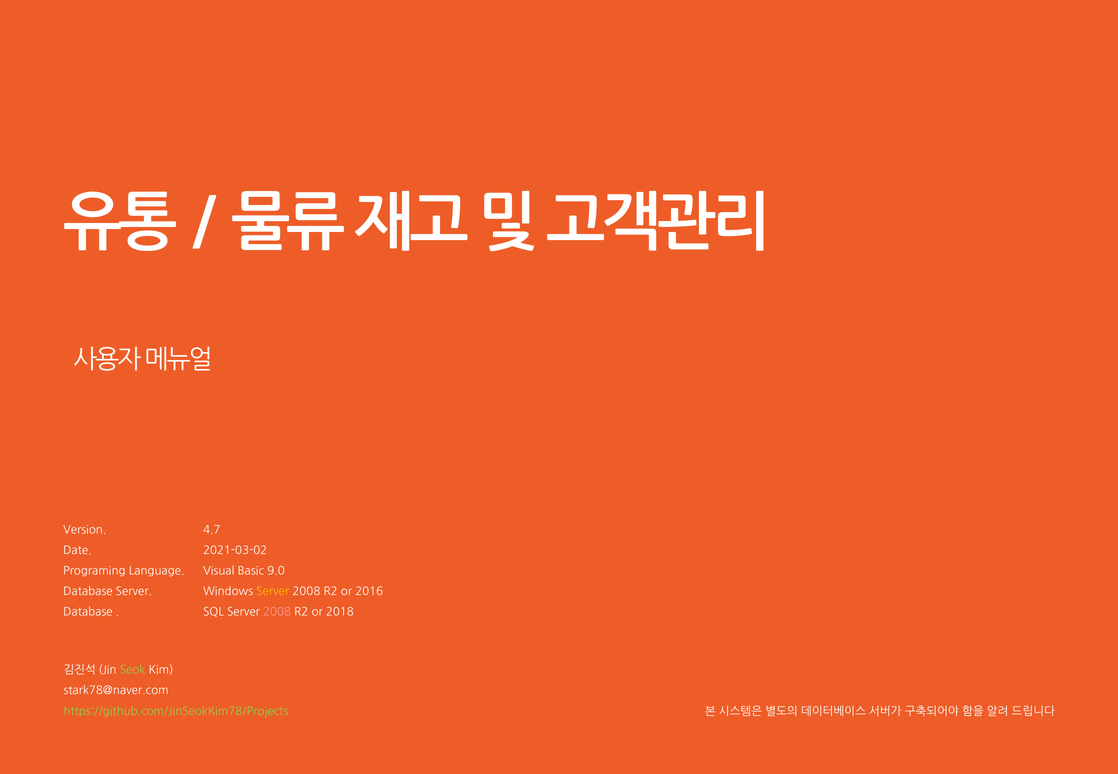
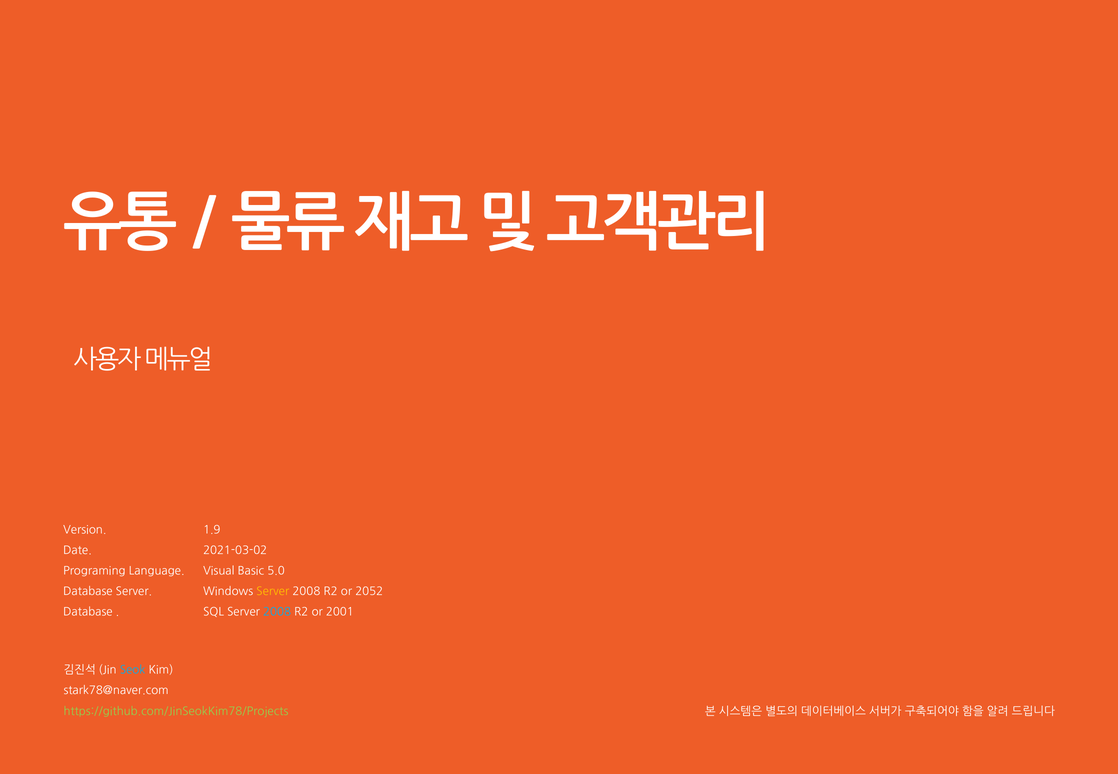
4.7: 4.7 -> 1.9 (212, 530)
9.0: 9.0 -> 5.0 (276, 571)
2016: 2016 -> 2052 (369, 592)
2008 colour: pink -> light blue (277, 612)
2018: 2018 -> 2001 (340, 612)
Seok colour: light green -> light blue (133, 670)
